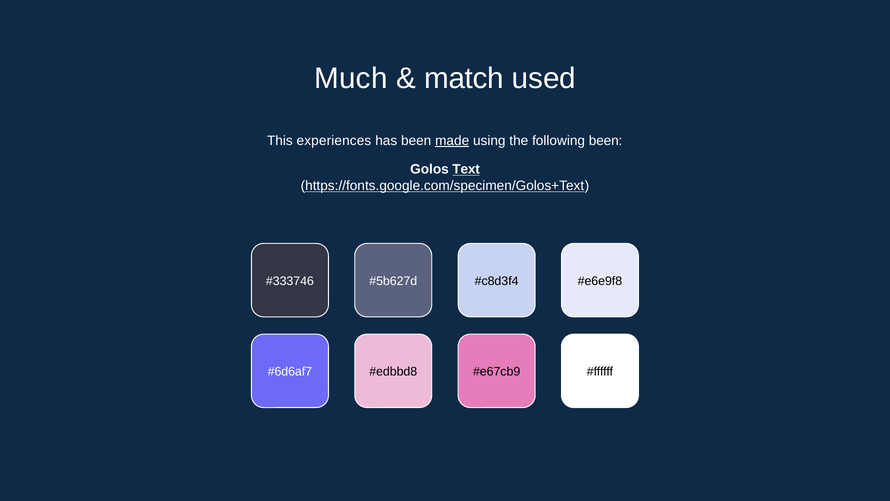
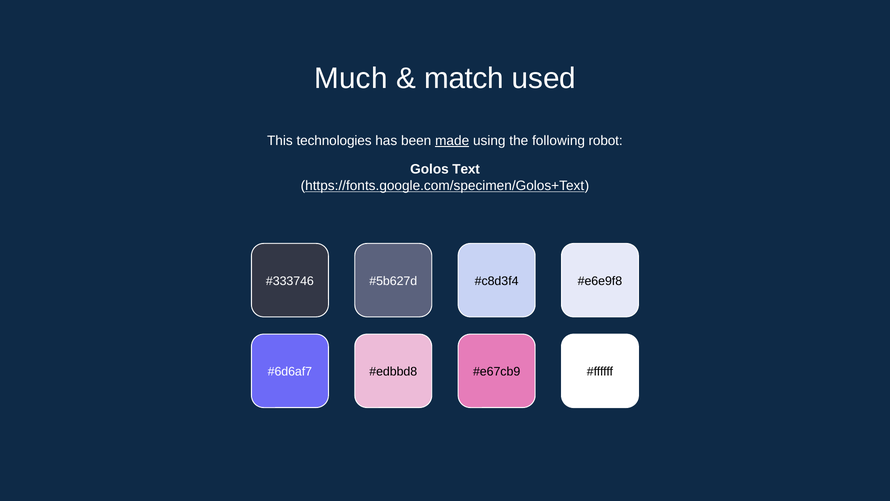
experiences: experiences -> technologies (334, 141)
following been: been -> robot (606, 141)
Text underline: present -> none (466, 169)
